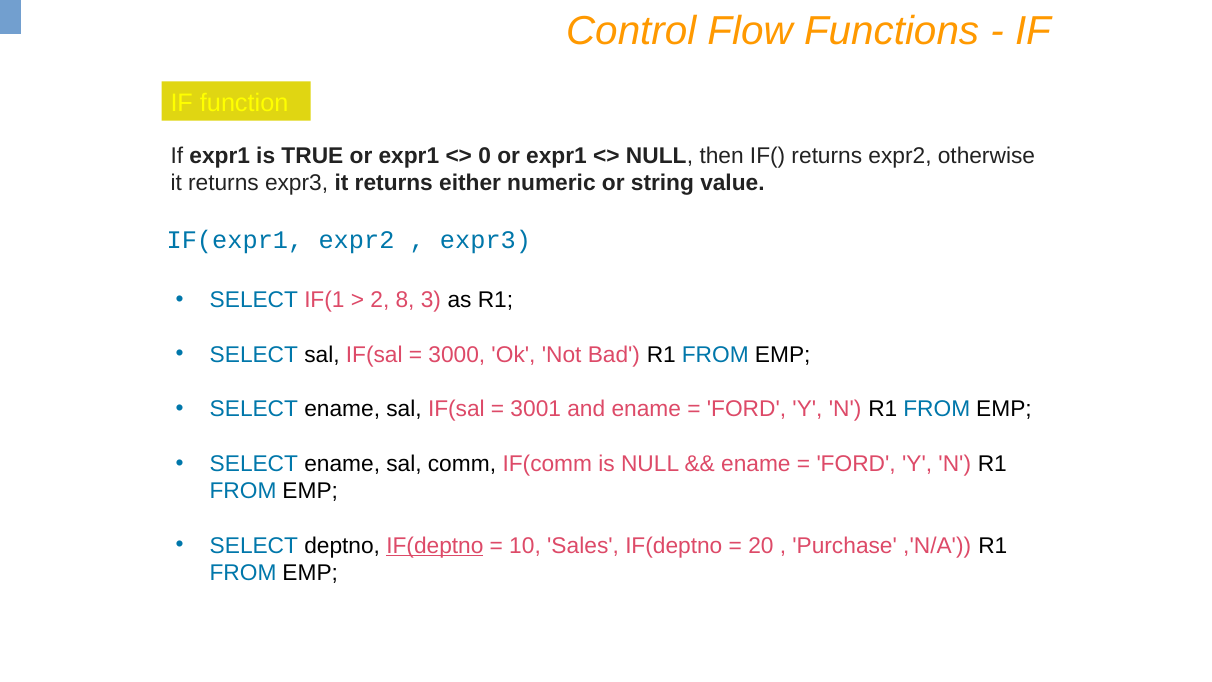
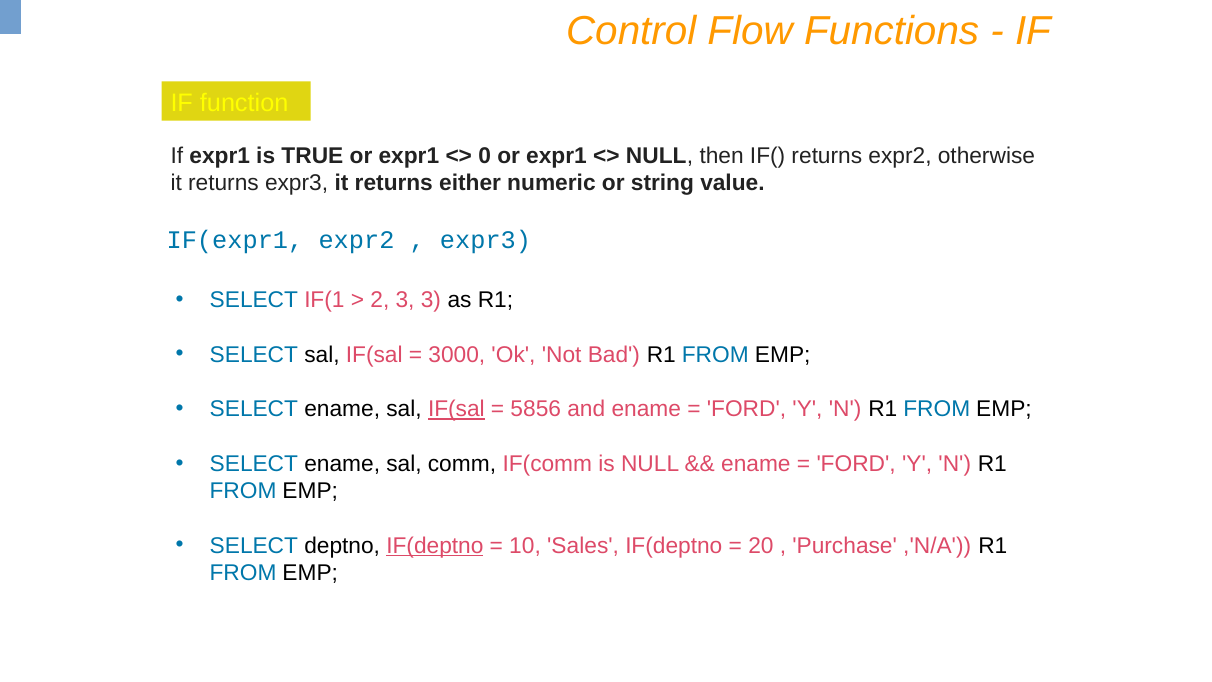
2 8: 8 -> 3 (405, 300)
IF(sal underline: none -> present (456, 409)
3001: 3001 -> 5856 (536, 409)
